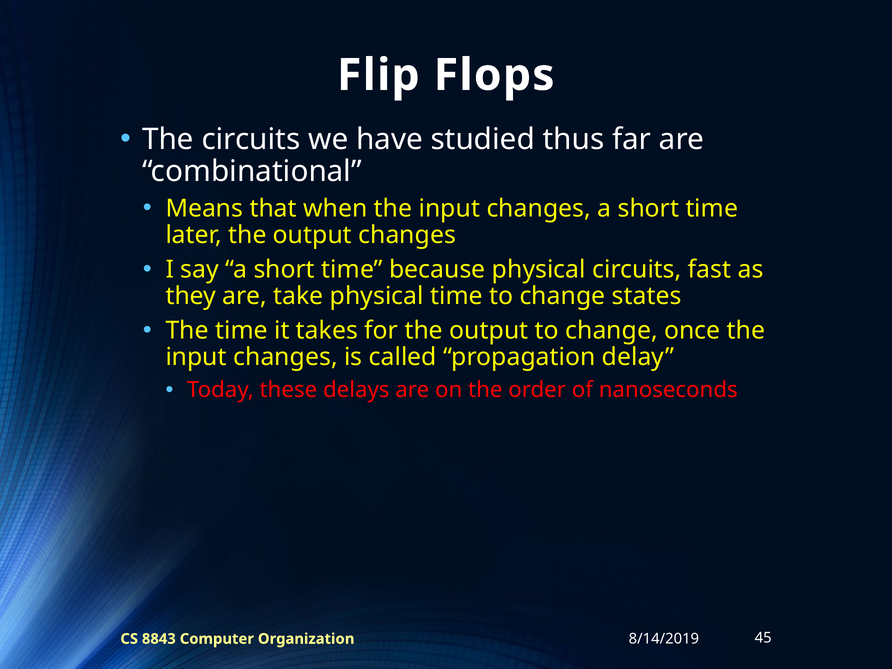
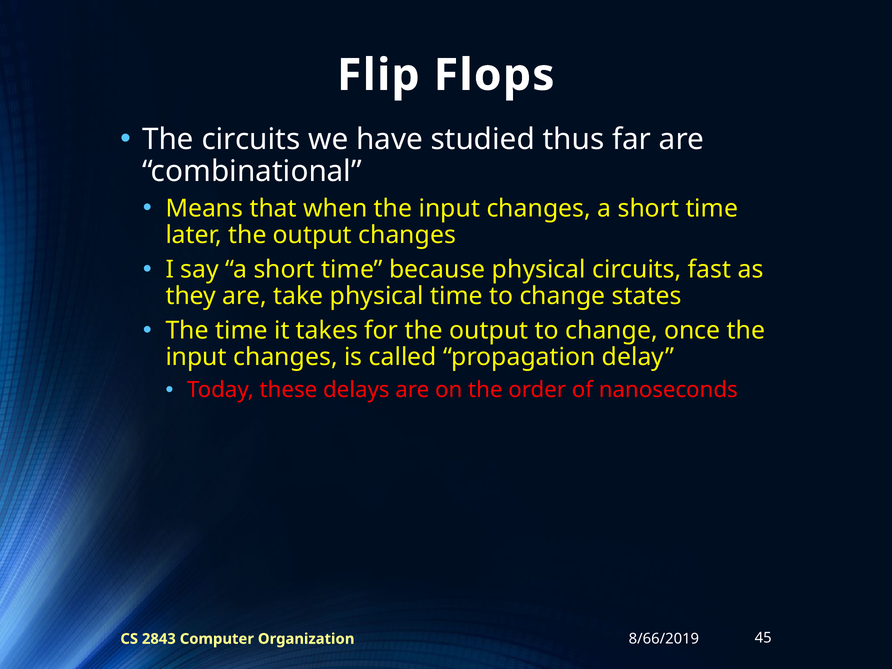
8/14/2019: 8/14/2019 -> 8/66/2019 (664, 639)
8843: 8843 -> 2843 (159, 639)
